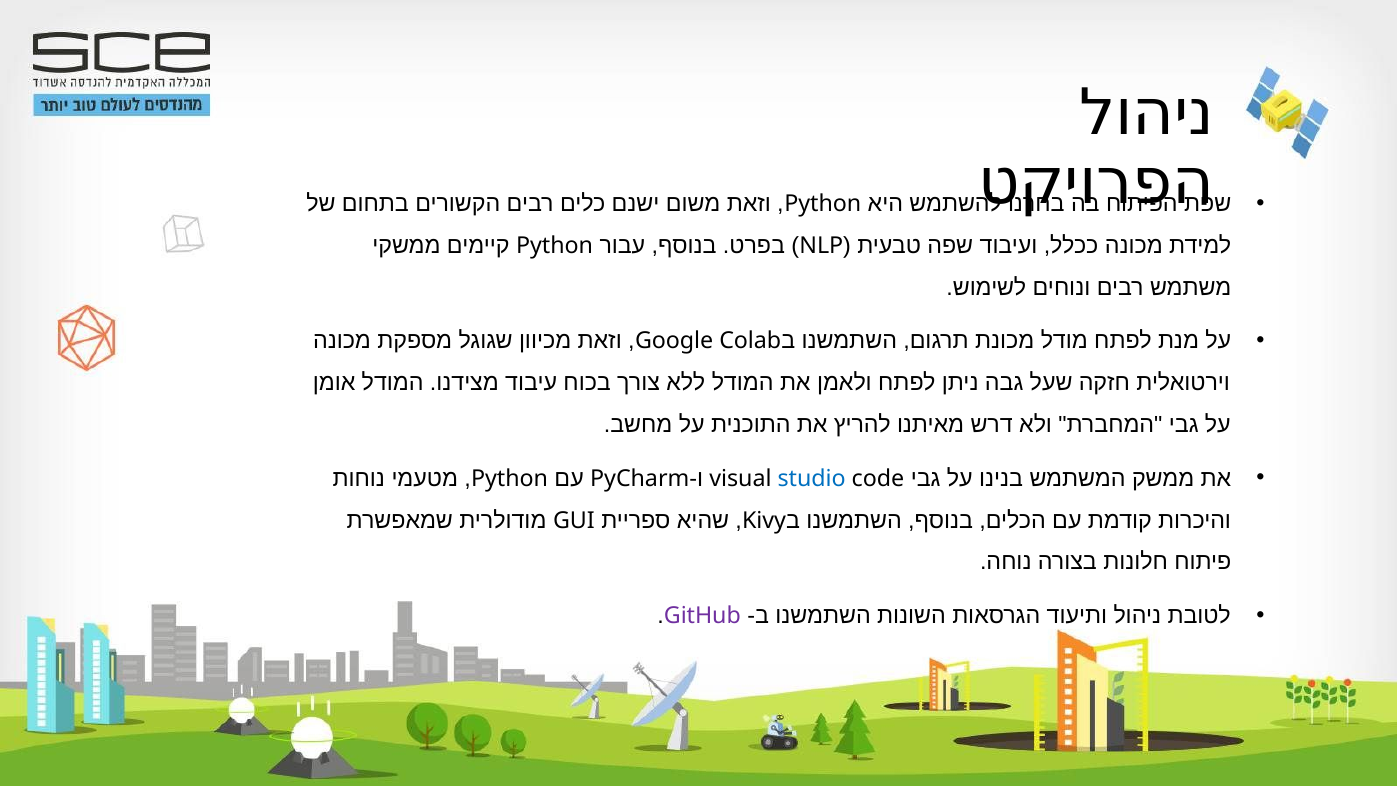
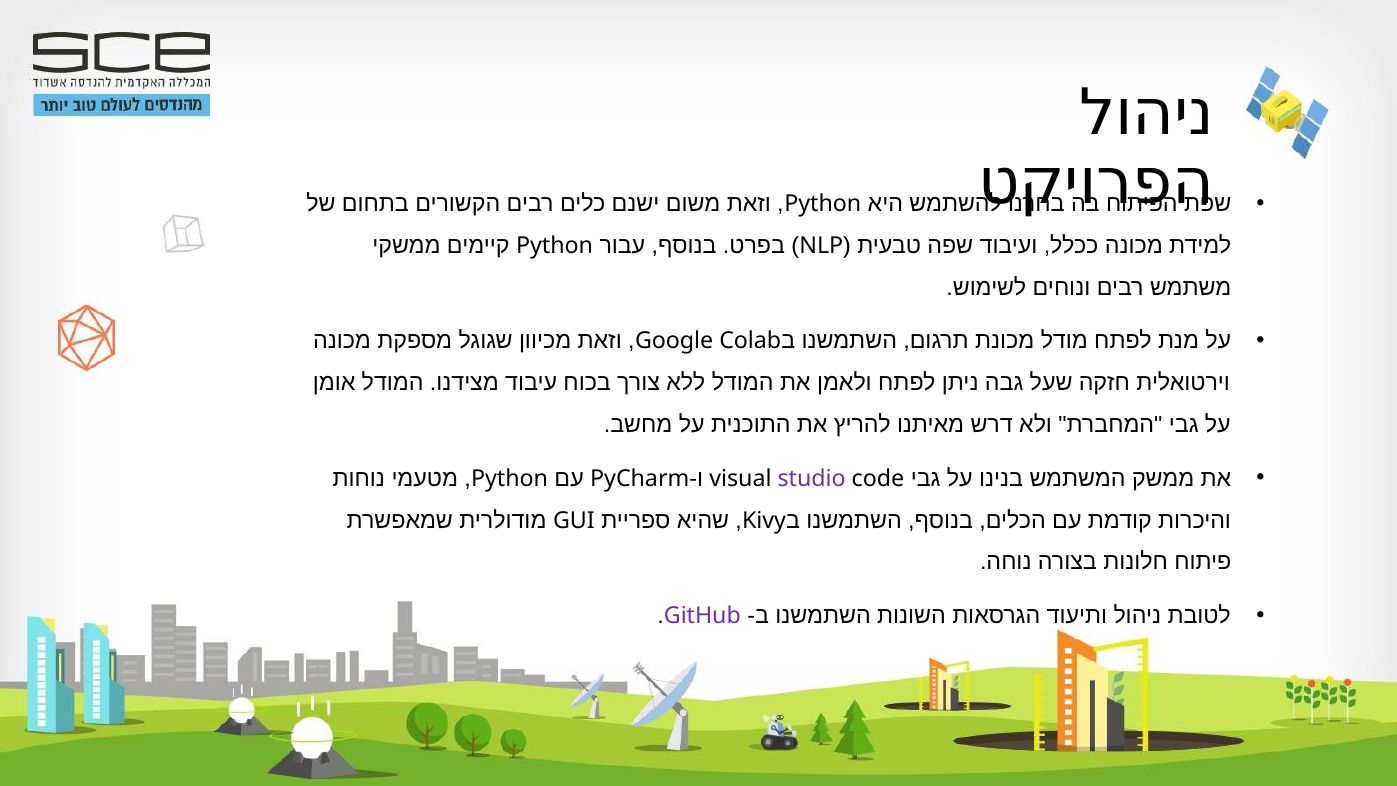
studio colour: blue -> purple (812, 478)
